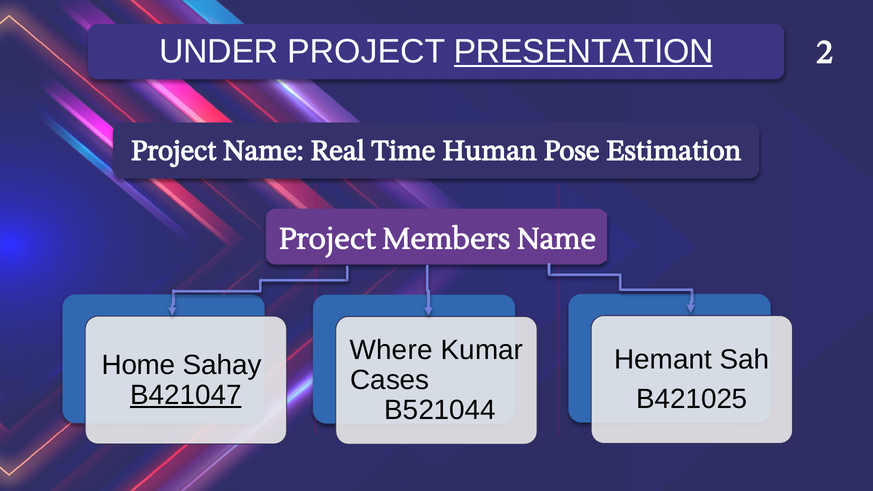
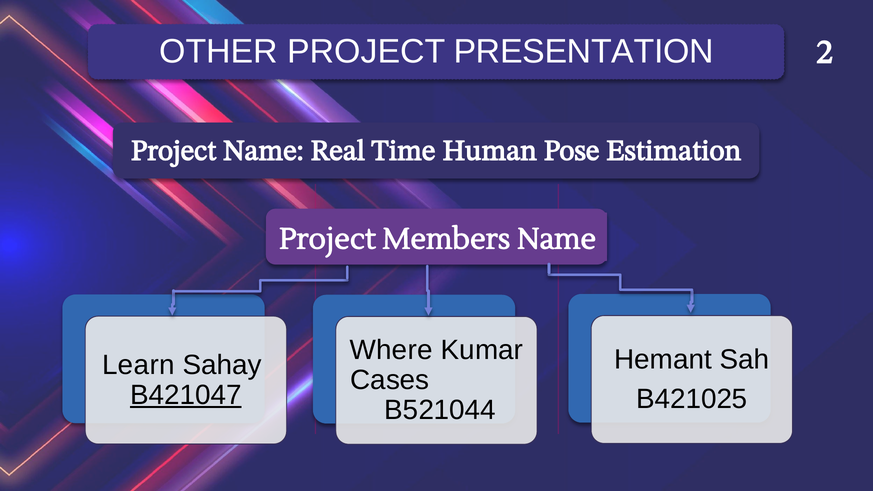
UNDER: UNDER -> OTHER (219, 52)
PRESENTATION underline: present -> none (584, 52)
Home: Home -> Learn (138, 365)
